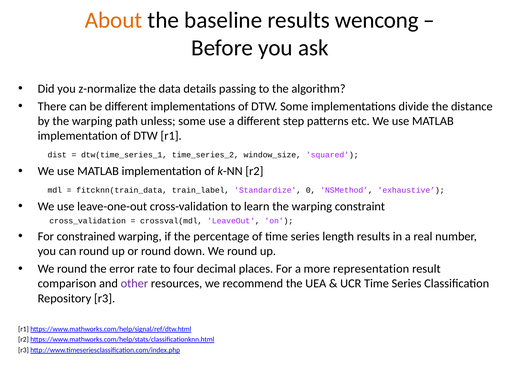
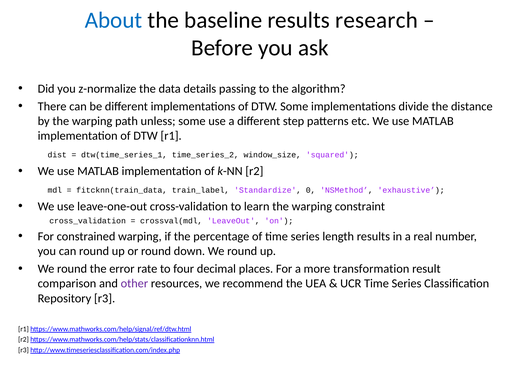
About colour: orange -> blue (114, 20)
wencong: wencong -> research (377, 20)
representation: representation -> transformation (371, 269)
